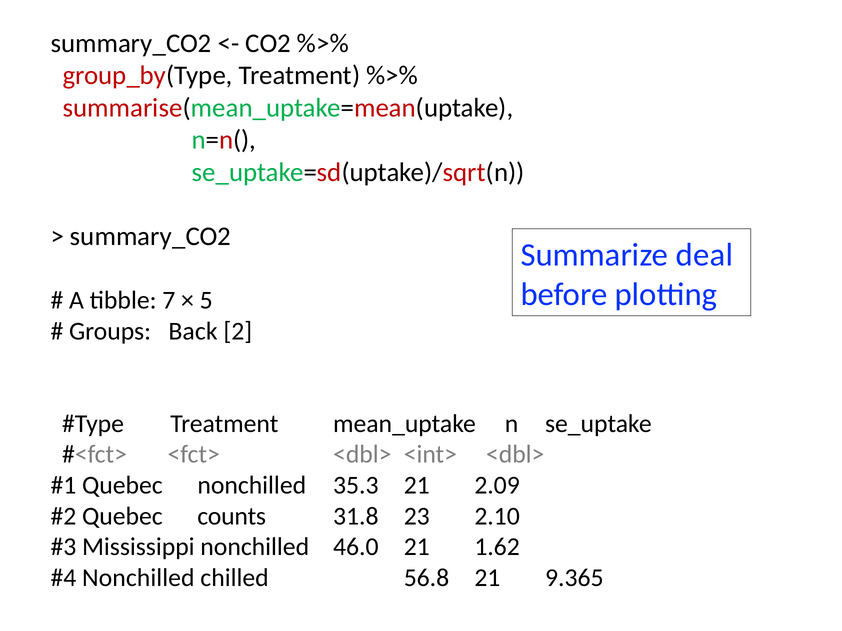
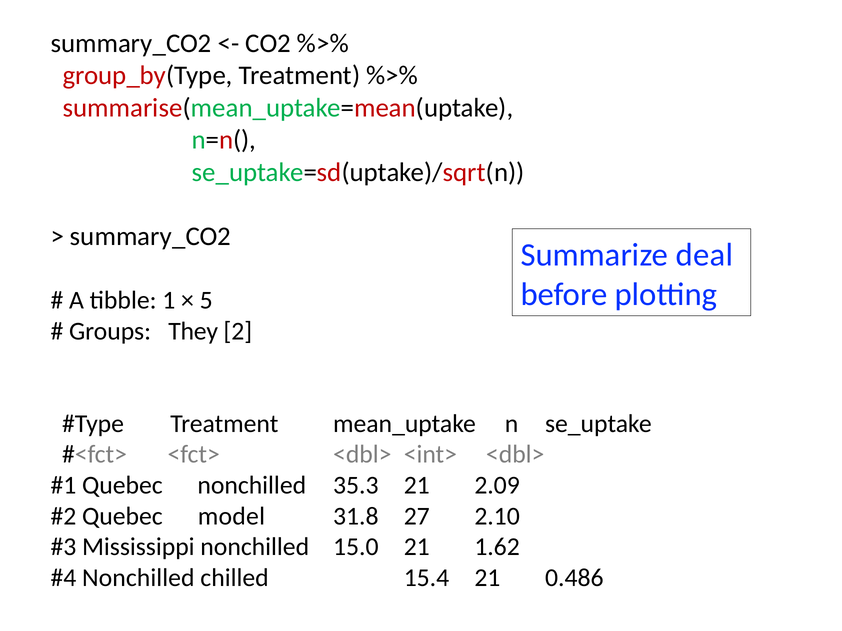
7: 7 -> 1 (169, 301)
Back: Back -> They (193, 331)
counts: counts -> model (231, 517)
23: 23 -> 27 (417, 517)
46.0: 46.0 -> 15.0 (356, 547)
56.8: 56.8 -> 15.4 (426, 578)
9.365: 9.365 -> 0.486 (574, 578)
